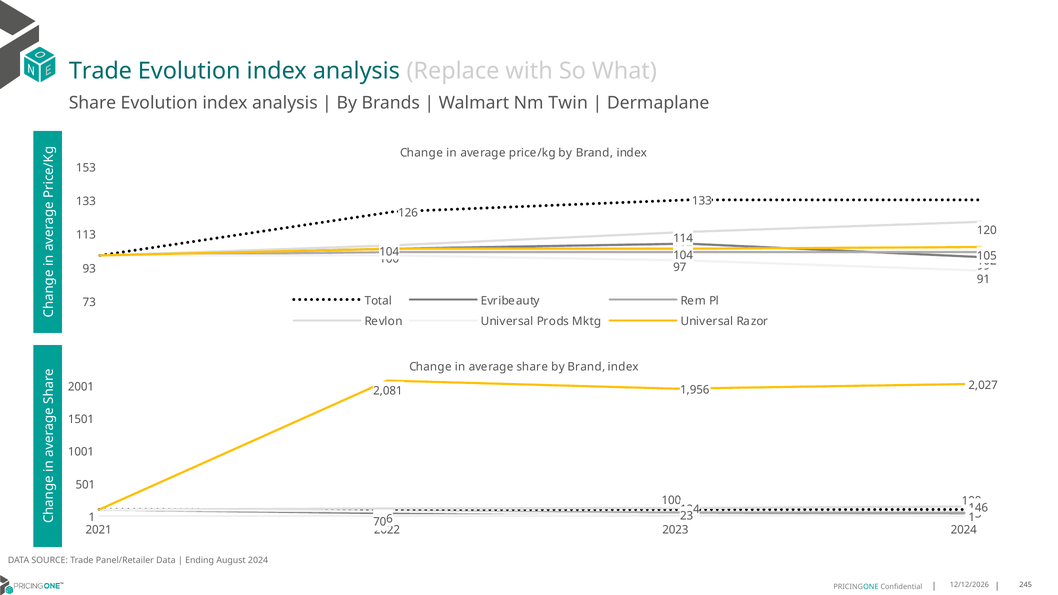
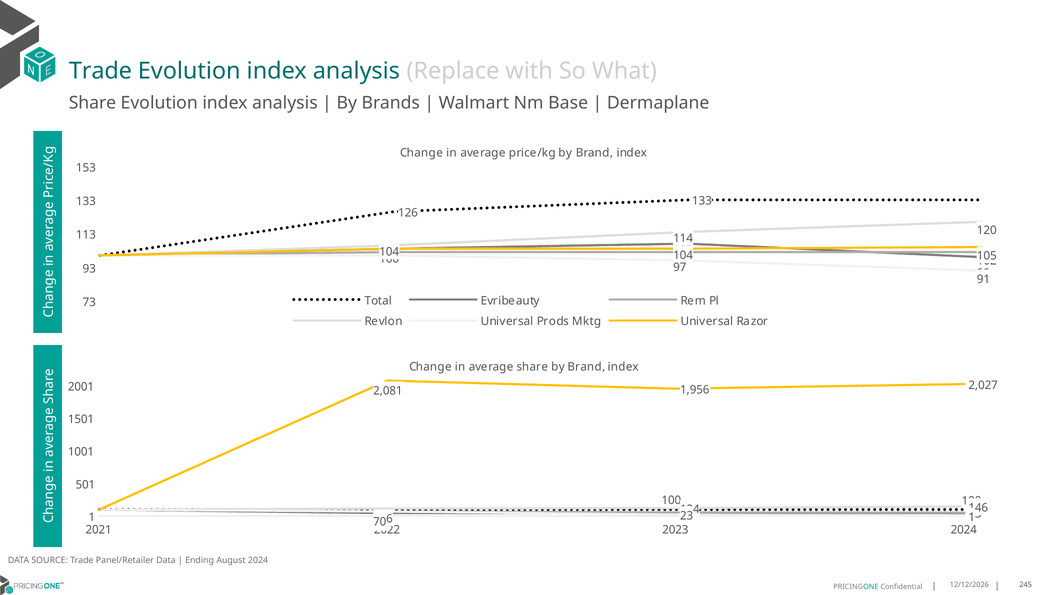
Twin: Twin -> Base (568, 103)
